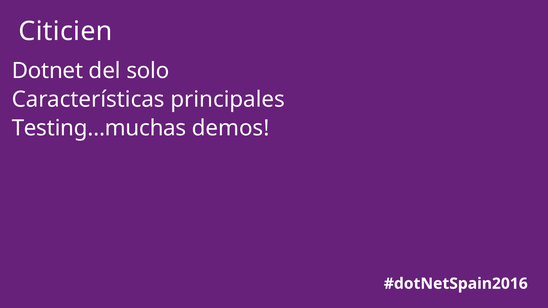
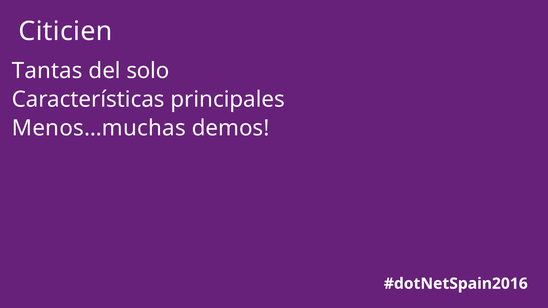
Dotnet: Dotnet -> Tantas (47, 71)
Testing…muchas: Testing…muchas -> Menos…muchas (99, 128)
